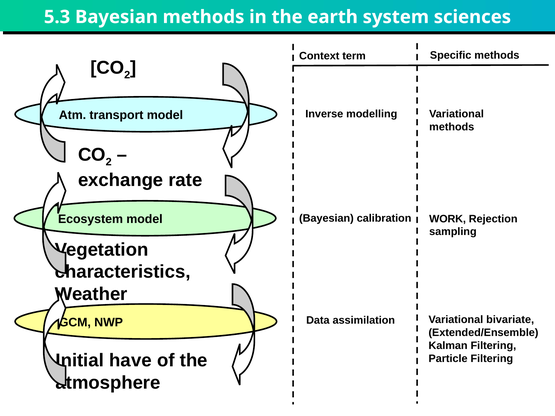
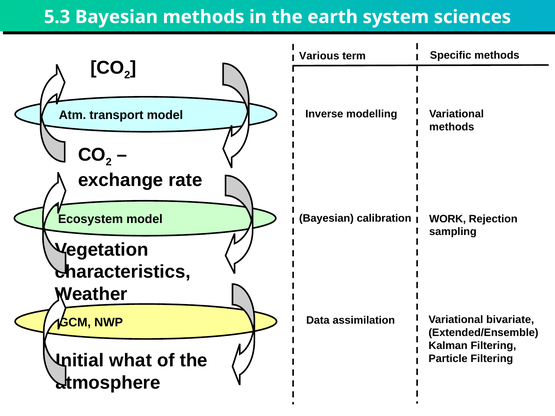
Context: Context -> Various (319, 56)
have: have -> what (130, 361)
